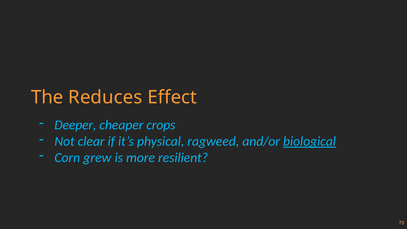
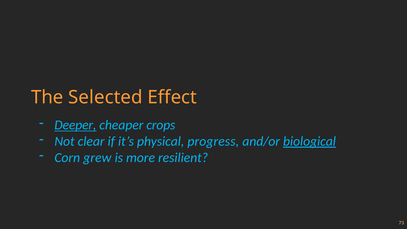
Reduces: Reduces -> Selected (105, 97)
Deeper underline: none -> present (75, 125)
ragweed: ragweed -> progress (213, 141)
